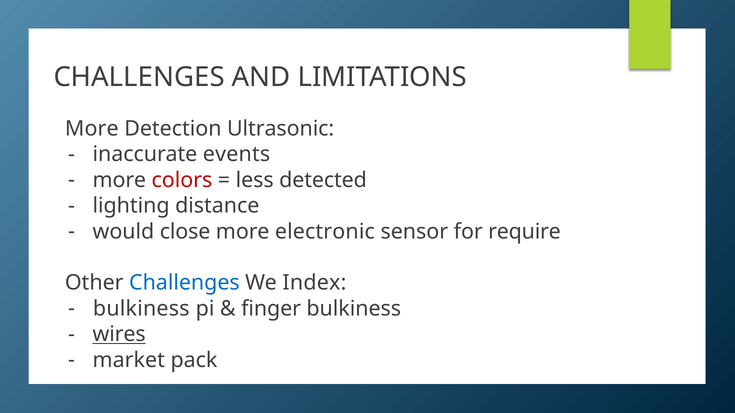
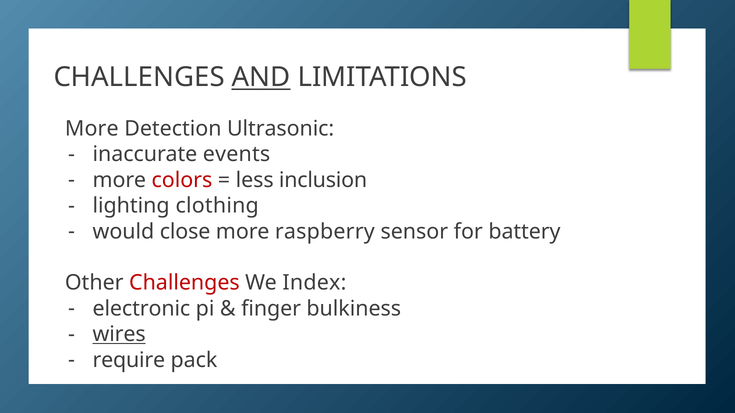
AND underline: none -> present (261, 77)
detected: detected -> inclusion (323, 180)
distance: distance -> clothing (217, 206)
electronic: electronic -> raspberry (325, 232)
require: require -> battery (524, 232)
Challenges colour: blue -> red (184, 283)
bulkiness: bulkiness -> electronic (141, 309)
market: market -> require (129, 360)
